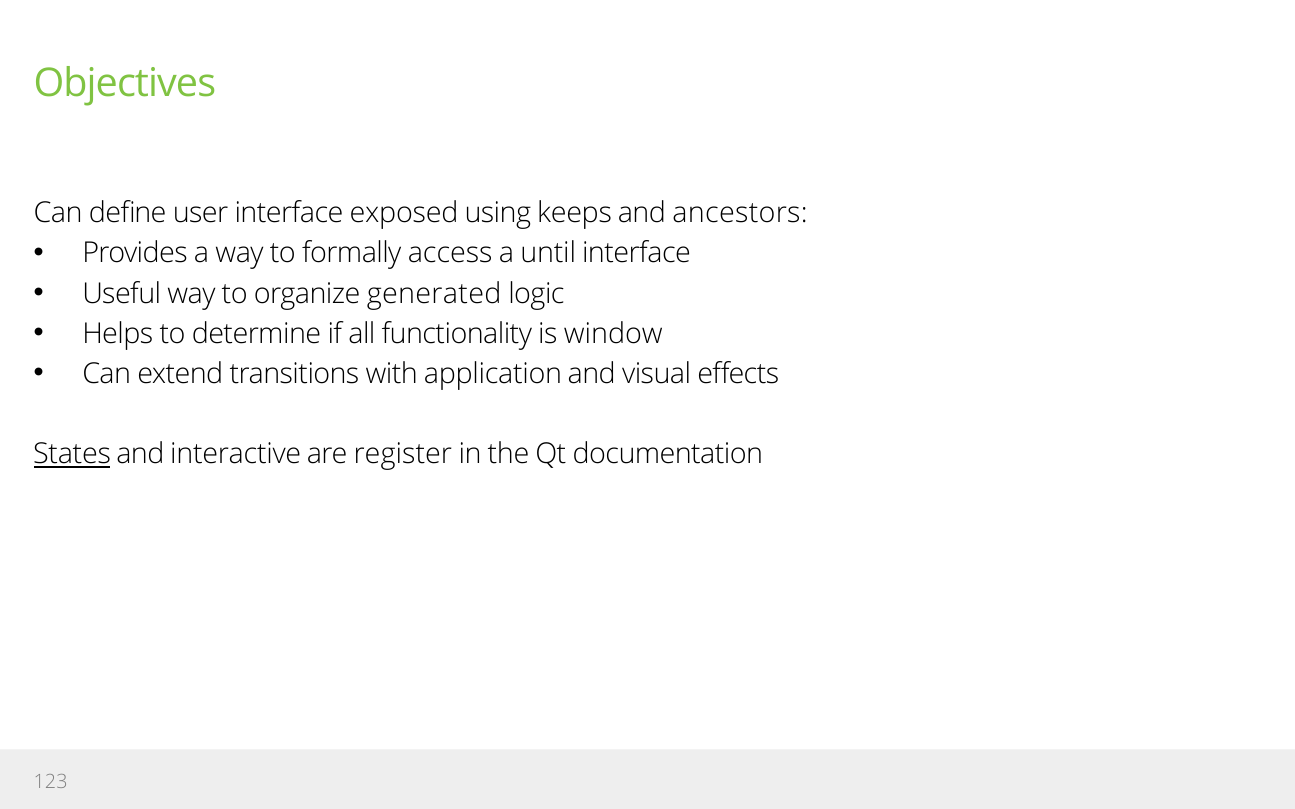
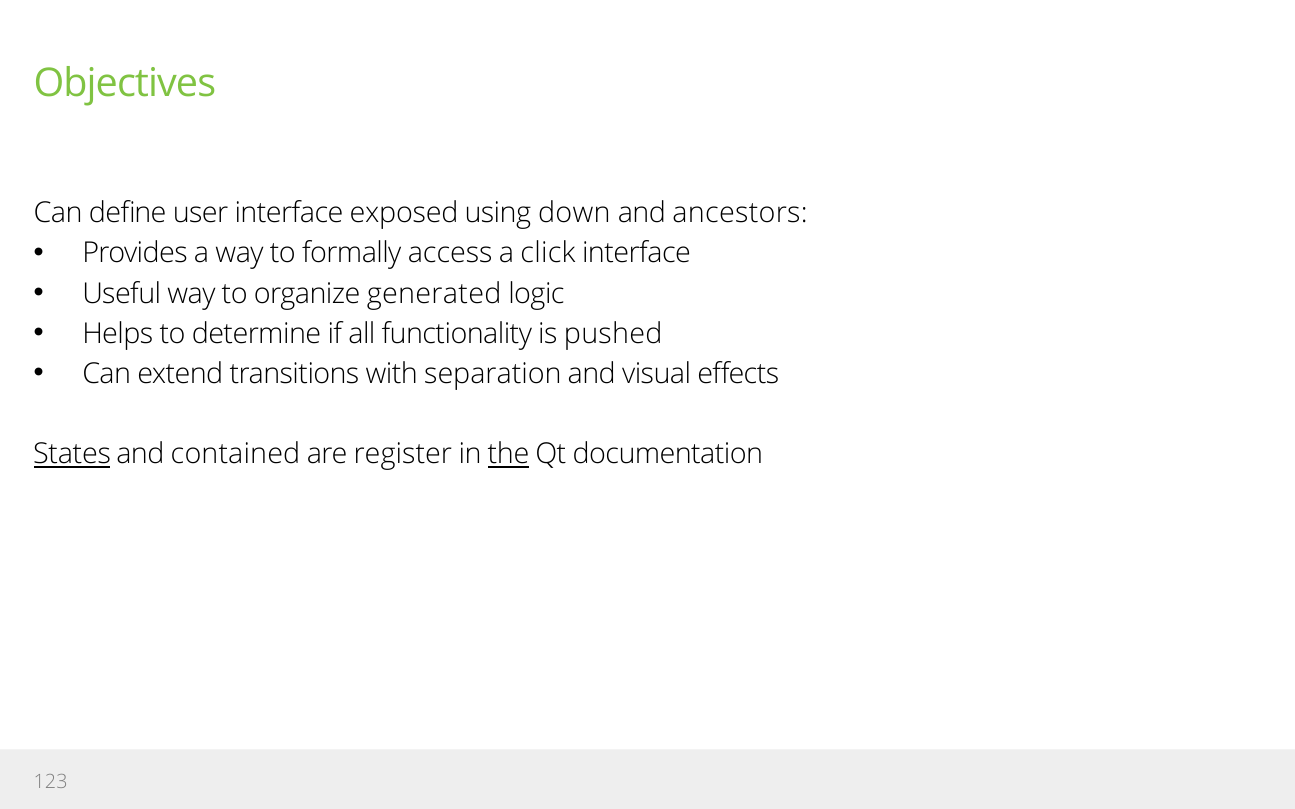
keeps: keeps -> down (574, 213)
until: until -> click (548, 254)
window: window -> pushed (613, 334)
application: application -> separation (493, 374)
interactive: interactive -> contained (235, 455)
the underline: none -> present (508, 455)
